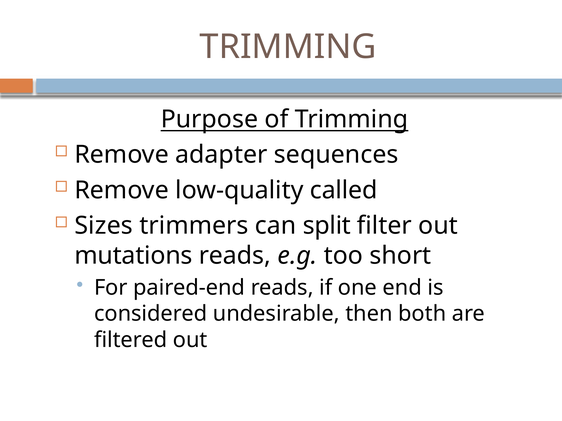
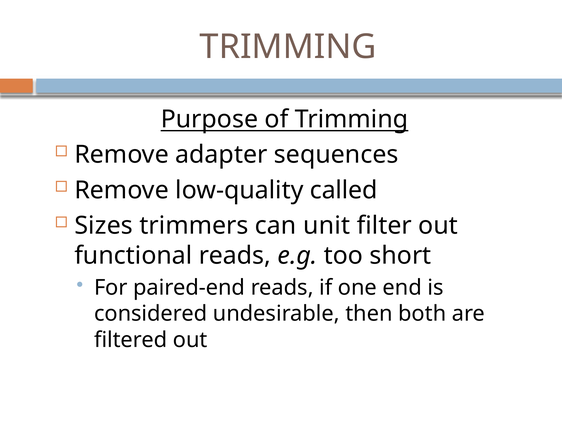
split: split -> unit (327, 226)
mutations: mutations -> functional (133, 256)
